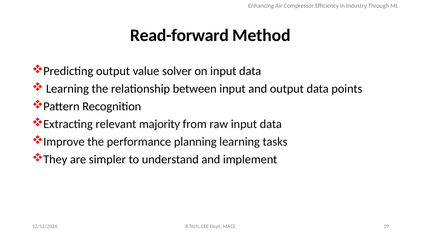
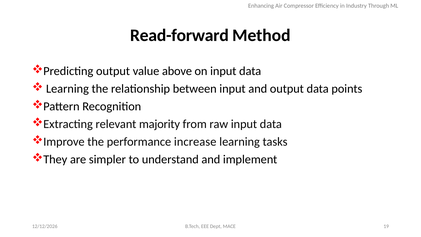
solver: solver -> above (177, 71)
planning: planning -> increase (195, 142)
